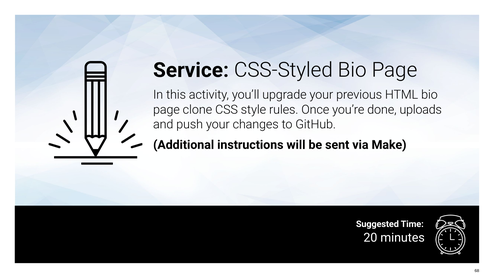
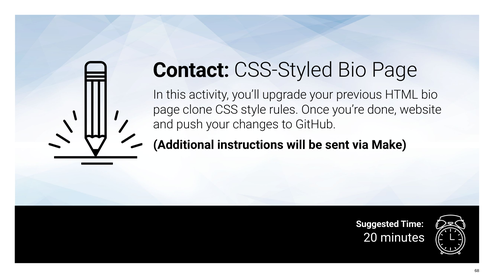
Service: Service -> Contact (191, 70)
uploads: uploads -> website (421, 110)
